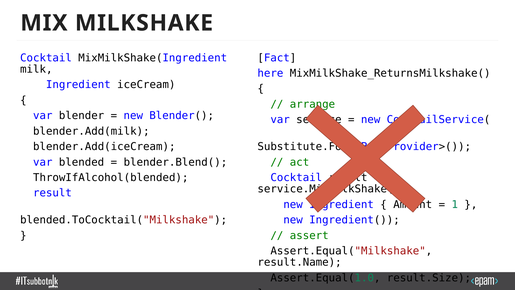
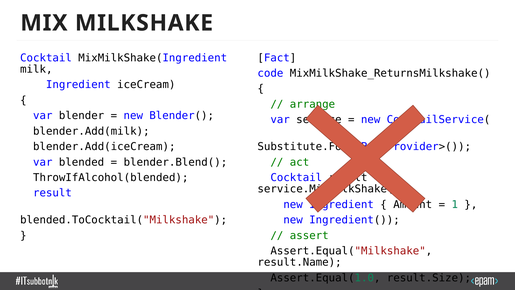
here: here -> code (270, 73)
